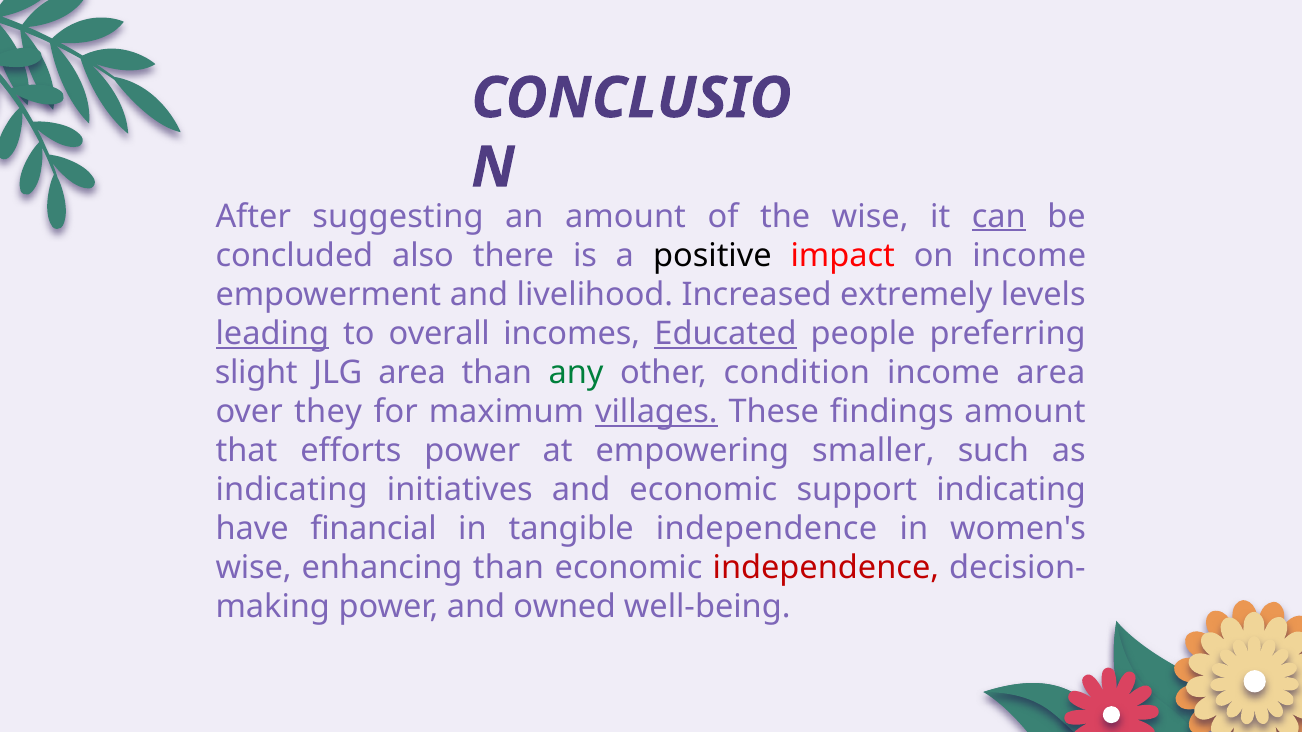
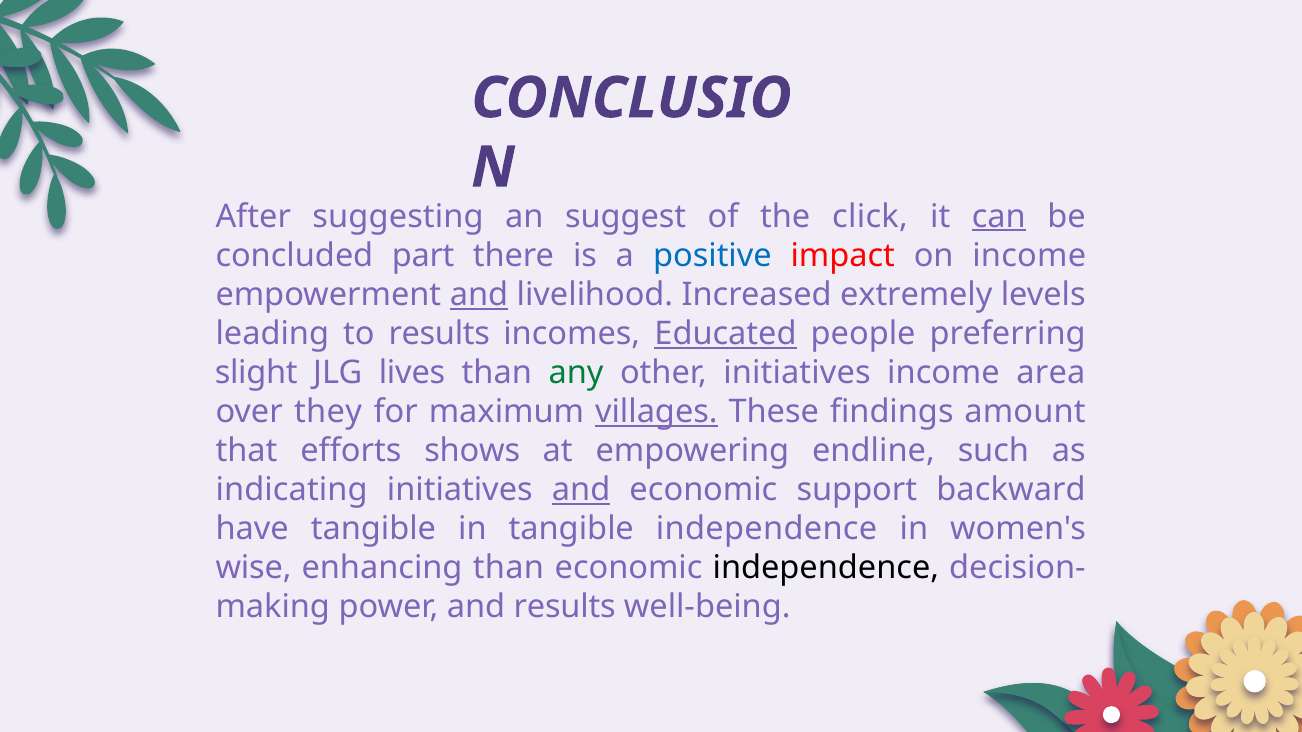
an amount: amount -> suggest (626, 217)
the wise: wise -> click (870, 217)
also: also -> part (423, 256)
positive colour: black -> blue (712, 256)
and underline: none -> present (479, 295)
leading underline: present -> none (272, 334)
to overall: overall -> results (439, 334)
JLG area: area -> lives (412, 373)
other condition: condition -> initiatives (797, 373)
efforts power: power -> shows (472, 451)
smaller: smaller -> endline (873, 451)
and underline: none -> present (581, 490)
support indicating: indicating -> backward (1011, 490)
have financial: financial -> tangible (373, 529)
independence colour: red -> black (826, 568)
and owned: owned -> results (565, 607)
